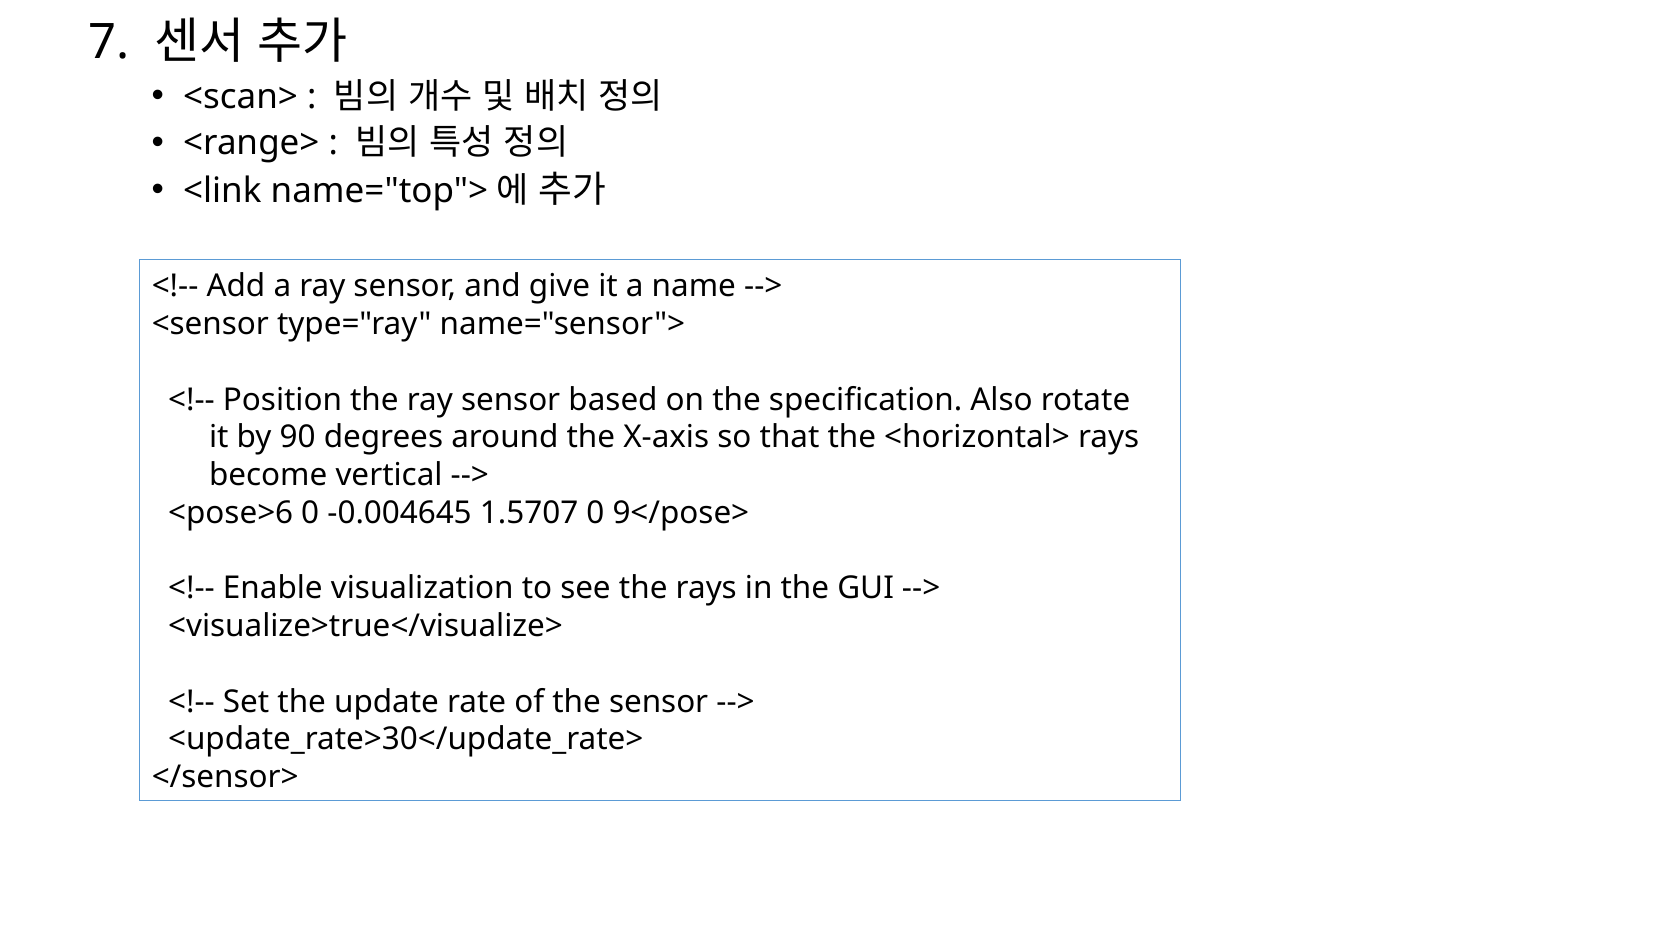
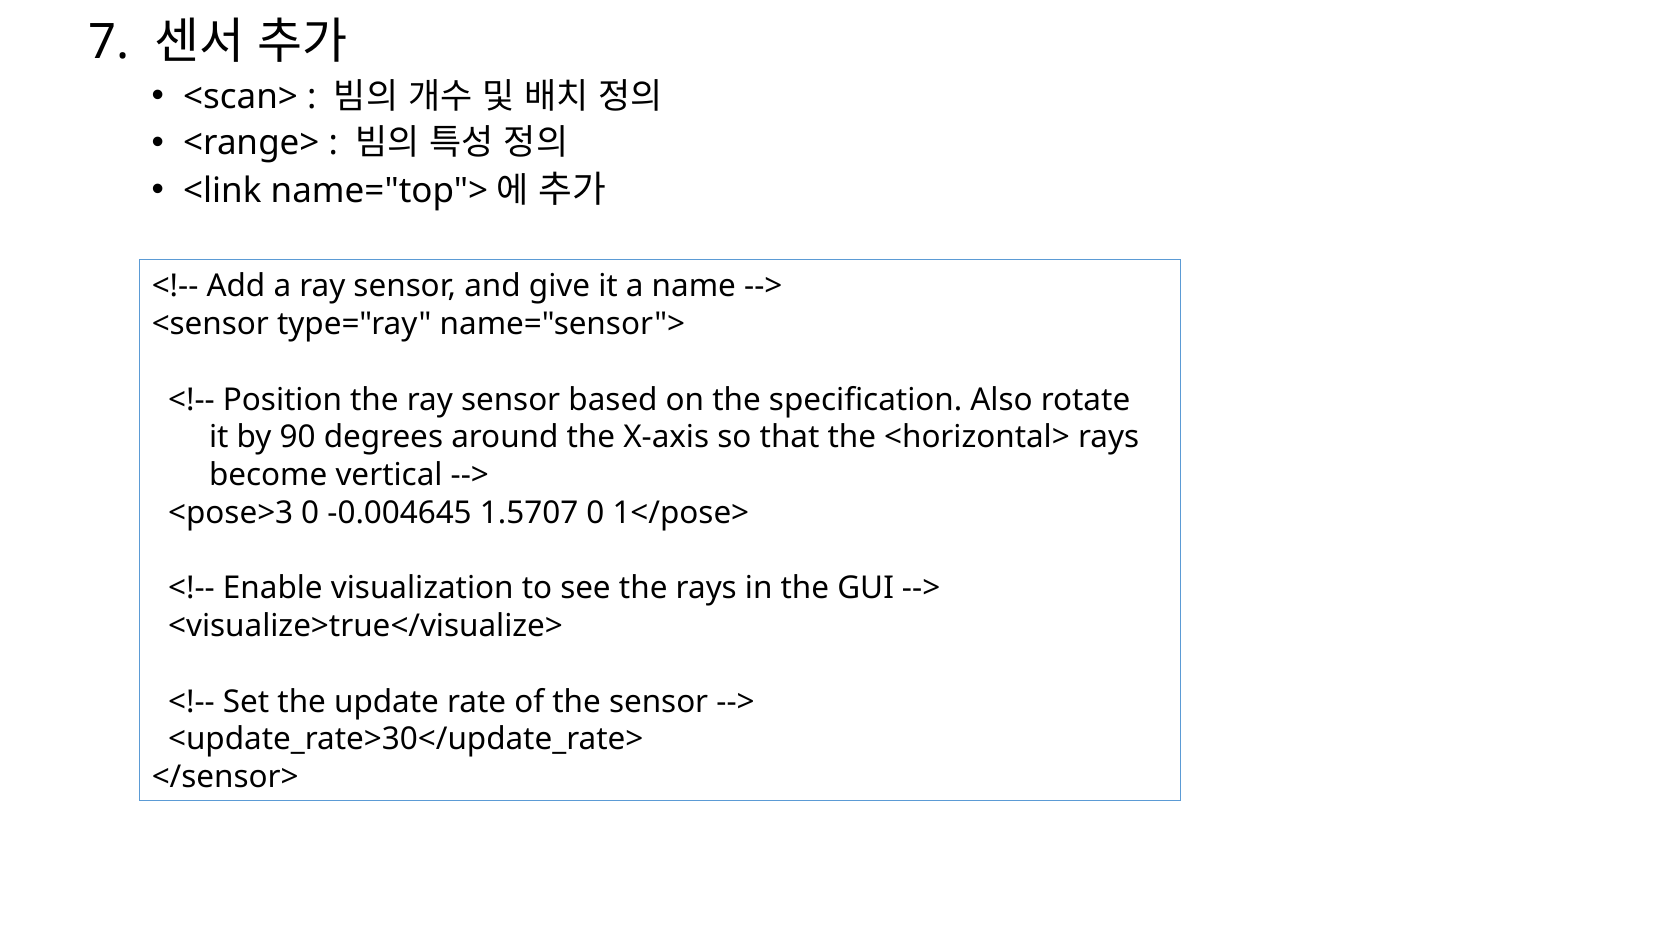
<pose>6: <pose>6 -> <pose>3 (231, 513)
9</pose>: 9</pose> -> 1</pose> (681, 513)
